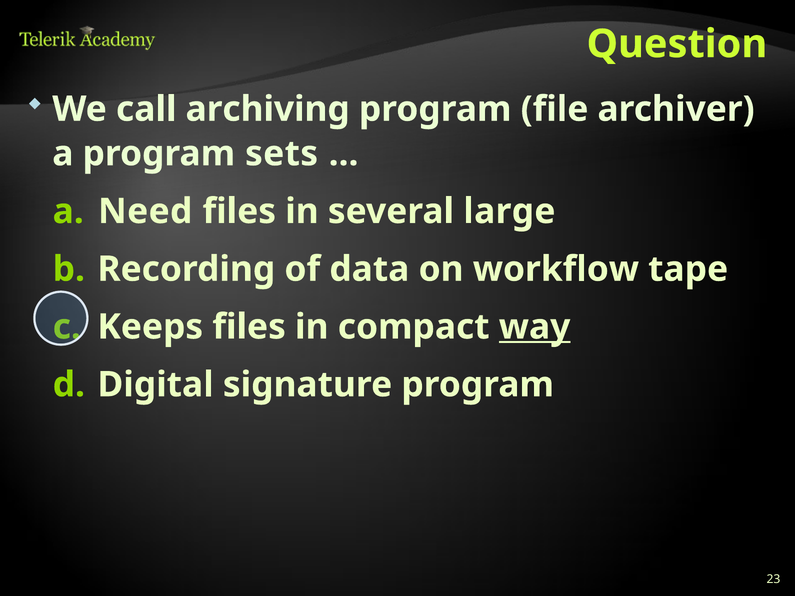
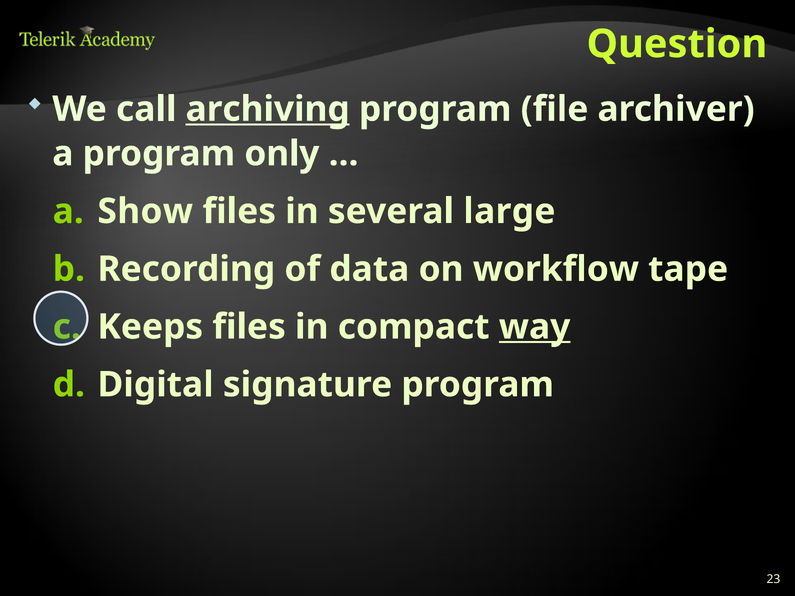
archiving underline: none -> present (268, 109)
sets: sets -> only (282, 154)
Need: Need -> Show (145, 211)
